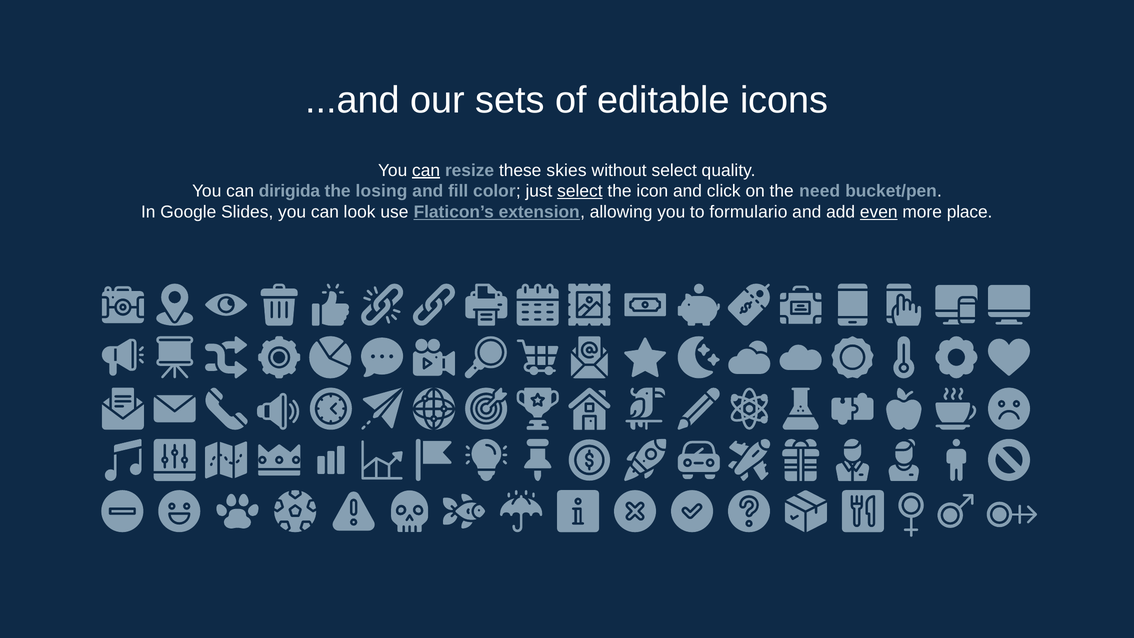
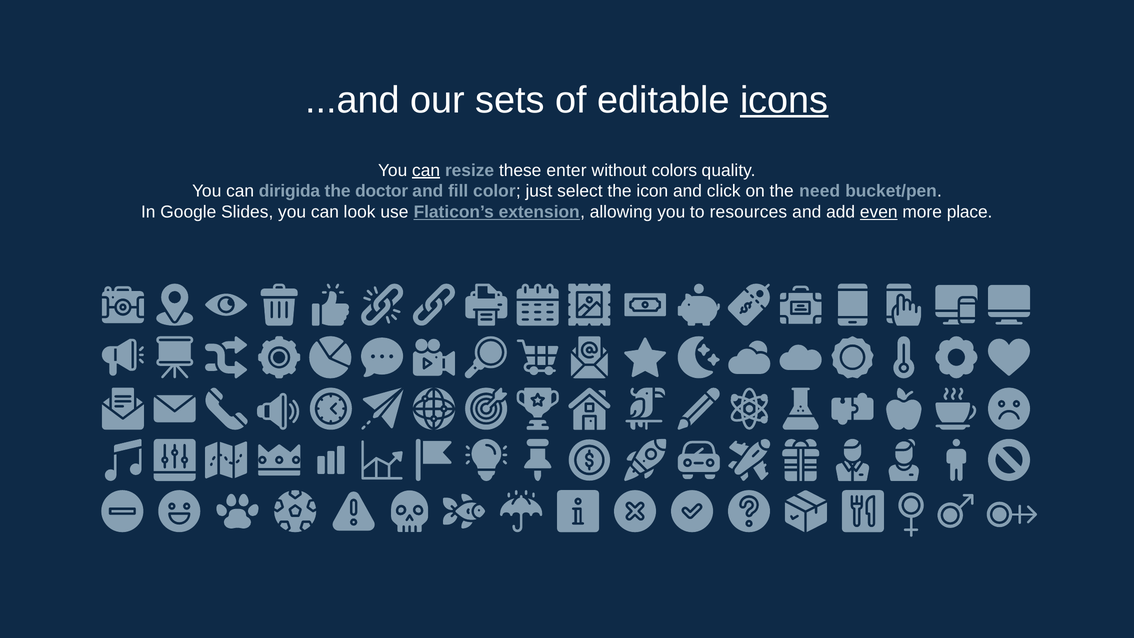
icons underline: none -> present (784, 100)
skies: skies -> enter (566, 170)
without select: select -> colors (674, 170)
losing: losing -> doctor (382, 191)
select underline: present -> none (580, 191)
formulario: formulario -> resources (748, 212)
